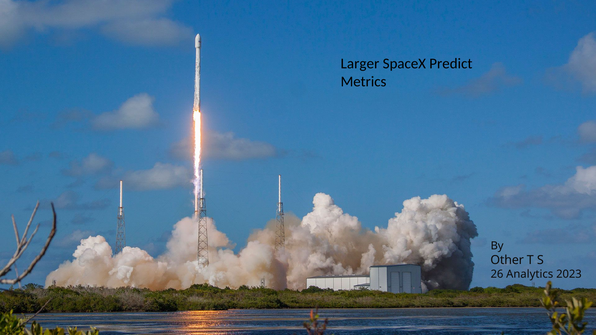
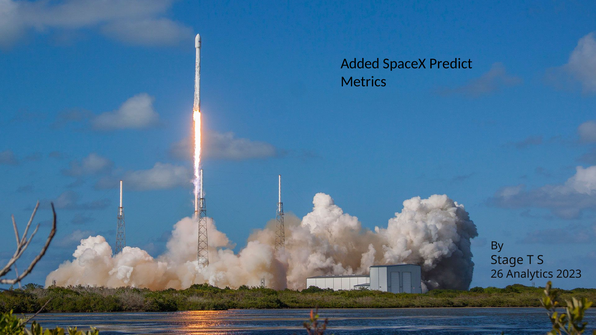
Larger: Larger -> Added (360, 64)
Other: Other -> Stage (507, 260)
